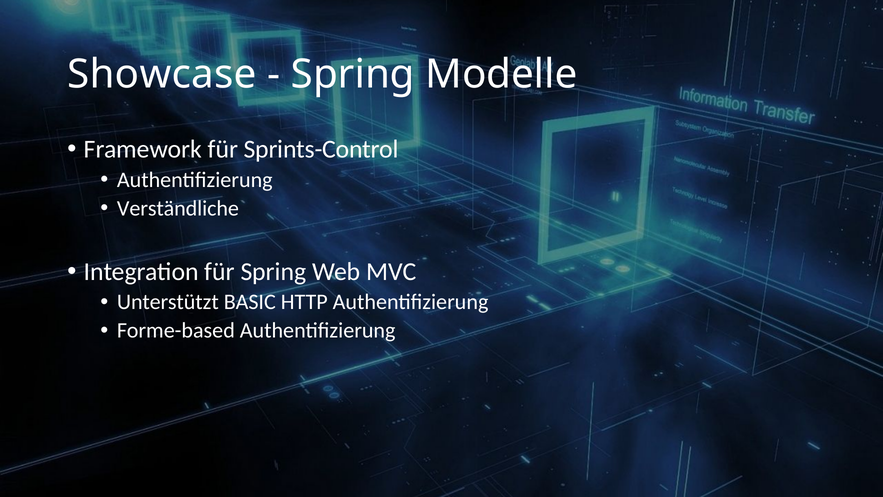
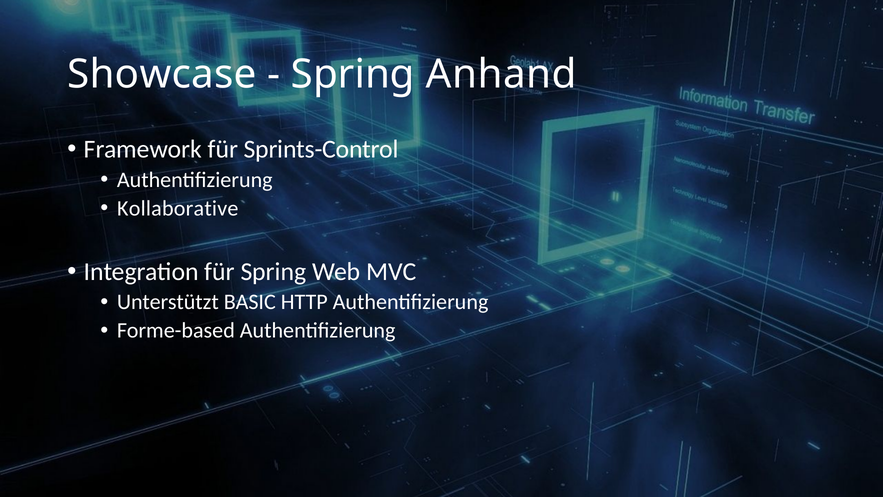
Modelle: Modelle -> Anhand (501, 74)
Verständliche: Verständliche -> Kollaborative (178, 208)
